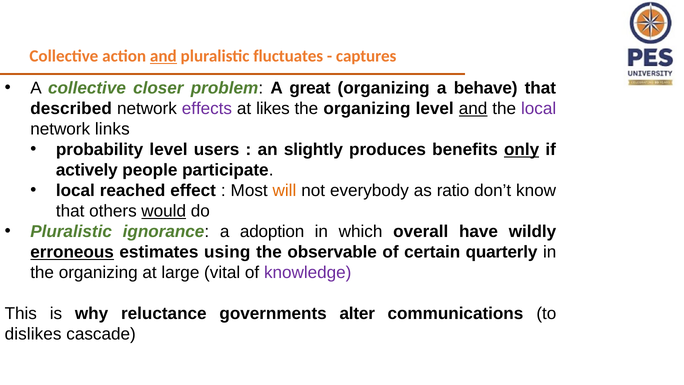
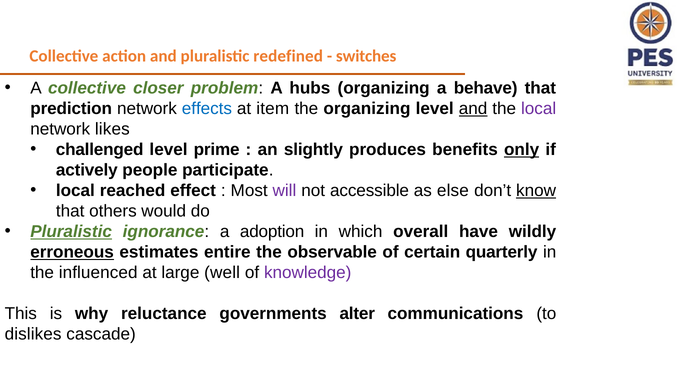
and underline: present -> none (163, 56)
fluctuates: fluctuates -> redefined (288, 56)
captures: captures -> switches (366, 56)
great: great -> hubs (310, 88)
described: described -> prediction (71, 108)
effects colour: purple -> blue (207, 108)
likes: likes -> item (273, 108)
links: links -> likes (112, 129)
probability: probability -> challenged (100, 149)
users: users -> prime (217, 149)
will colour: orange -> purple (284, 190)
everybody: everybody -> accessible (370, 190)
ratio: ratio -> else (453, 190)
know underline: none -> present (536, 190)
would underline: present -> none (164, 211)
Pluralistic underline: none -> present (71, 232)
using: using -> entire (227, 252)
organizing: organizing -> influenced (98, 273)
vital: vital -> well (222, 273)
